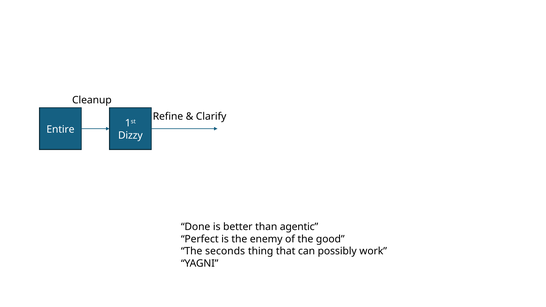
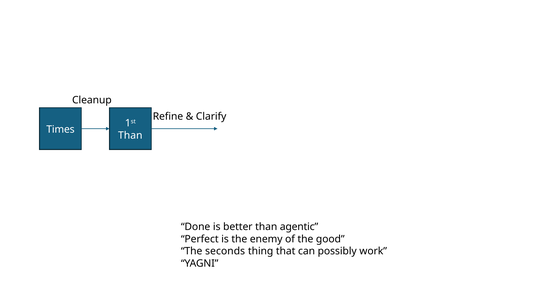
Entire: Entire -> Times (60, 129)
Dizzy: Dizzy -> Than (130, 136)
